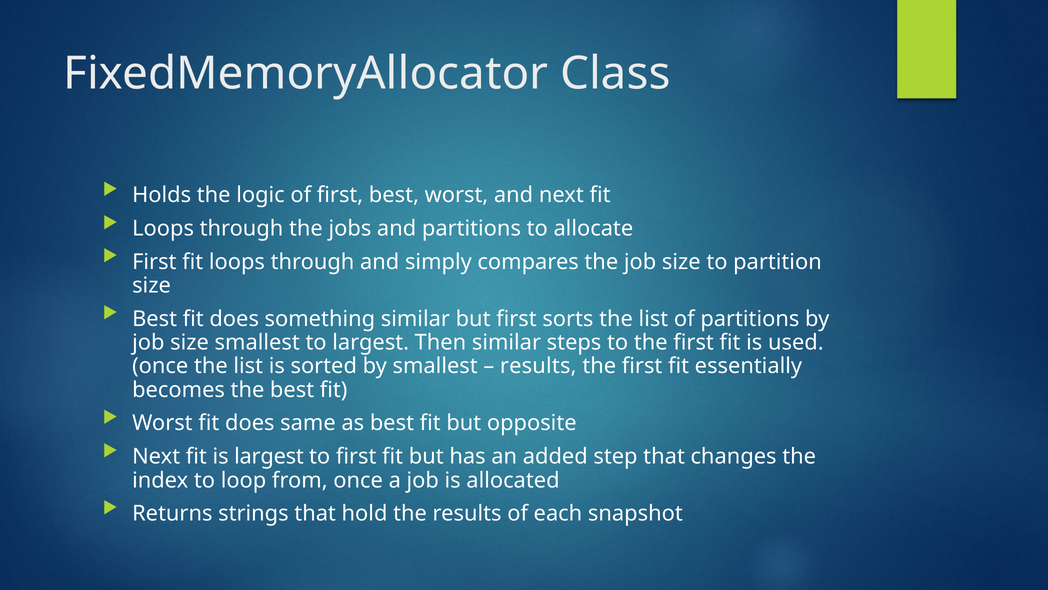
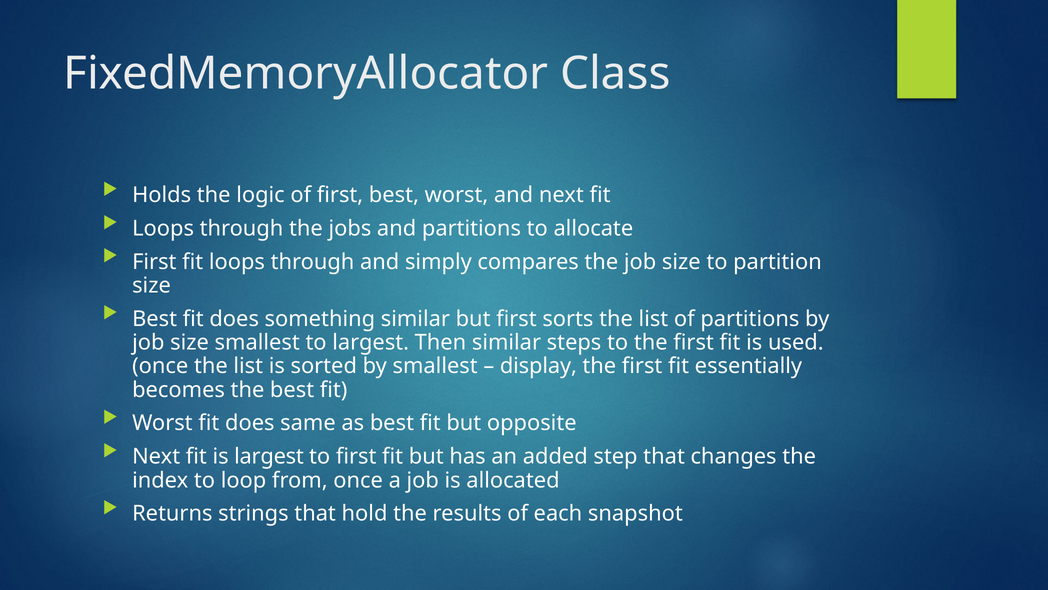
results: results -> display (538, 366)
